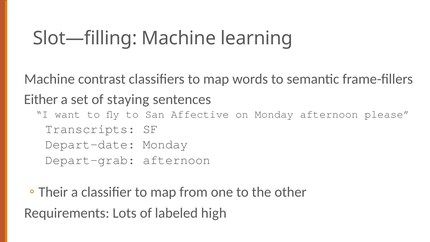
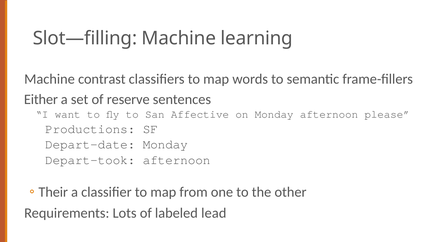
staying: staying -> reserve (128, 99)
Transcripts: Transcripts -> Productions (90, 129)
Depart-grab: Depart-grab -> Depart-took (90, 160)
high: high -> lead (214, 213)
